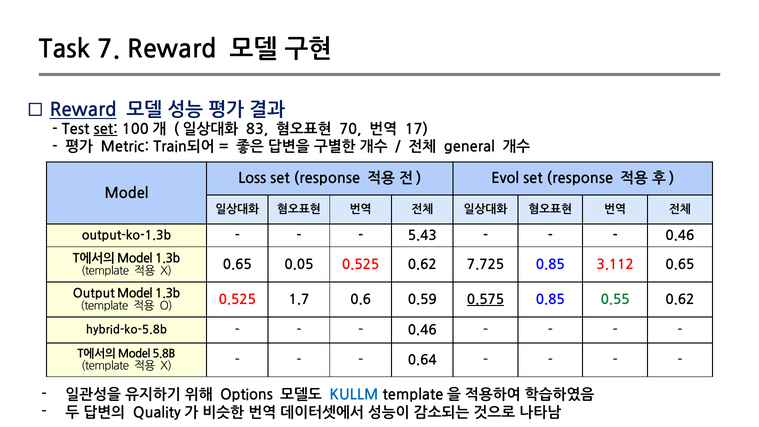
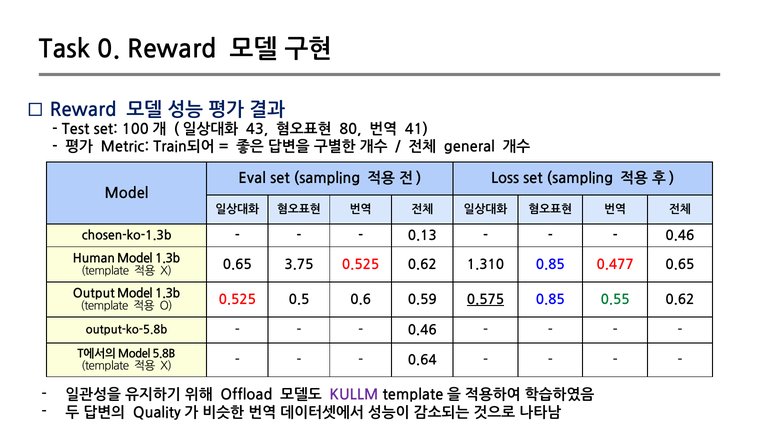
7: 7 -> 0 (109, 50)
Reward underline: present -> none (83, 110)
set underline: present -> none (106, 129)
83: 83 -> 43 (257, 129)
70: 70 -> 80 (350, 129)
17: 17 -> 41 (416, 129)
Loss: Loss -> Eval (252, 179)
response: response -> sampling (327, 179)
Evol: Evol -> Loss (505, 179)
response: response -> sampling (580, 179)
output-ko-1.3b: output-ko-1.3b -> chosen-ko-1.3b (127, 235)
5.43: 5.43 -> 0.13 (422, 236)
T에서의: T에서의 -> Human (94, 259)
0.05: 0.05 -> 3.75 (299, 265)
7.725: 7.725 -> 1.310 (486, 265)
3.112: 3.112 -> 0.477 (615, 265)
1.7: 1.7 -> 0.5 (299, 300)
hybrid-ko-5.8b: hybrid-ko-5.8b -> output-ko-5.8b (126, 330)
Options: Options -> Offload (246, 395)
KULLM colour: blue -> purple (354, 395)
